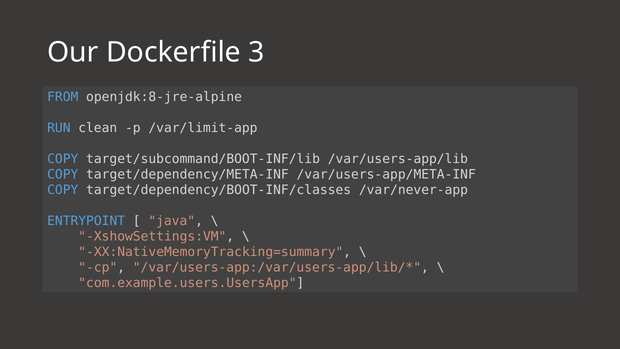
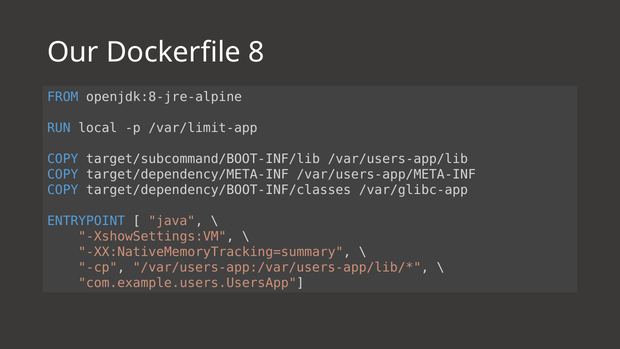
3: 3 -> 8 (256, 52)
clean: clean -> local (98, 128)
/var/never-app: /var/never-app -> /var/glibc-app (413, 190)
